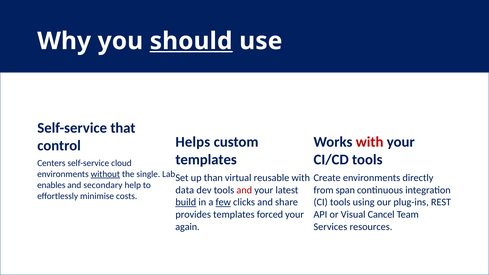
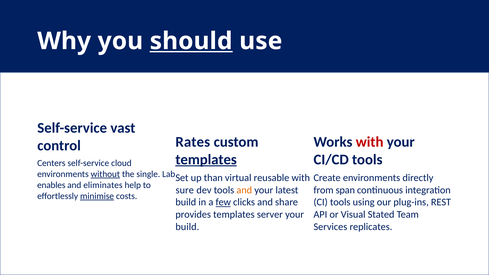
that: that -> vast (123, 128)
Helps: Helps -> Rates (193, 142)
templates underline: none -> present (206, 160)
secondary: secondary -> eliminates (103, 185)
data: data -> sure (185, 190)
and colour: red -> orange (244, 190)
minimise underline: none -> present (97, 196)
build underline: present -> none (186, 202)
forced: forced -> server (270, 214)
Cancel: Cancel -> Stated (381, 214)
again: again -> build (187, 227)
resources: resources -> replicates (371, 227)
